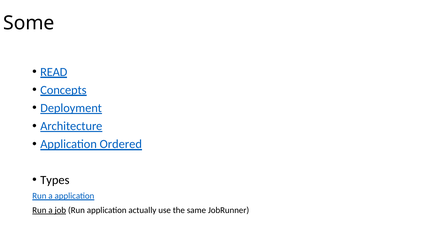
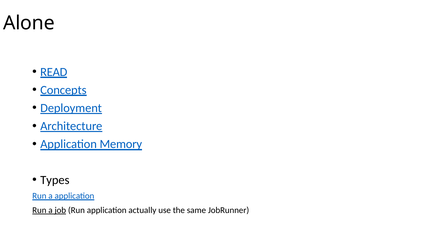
Some: Some -> Alone (29, 23)
Ordered: Ordered -> Memory (121, 144)
